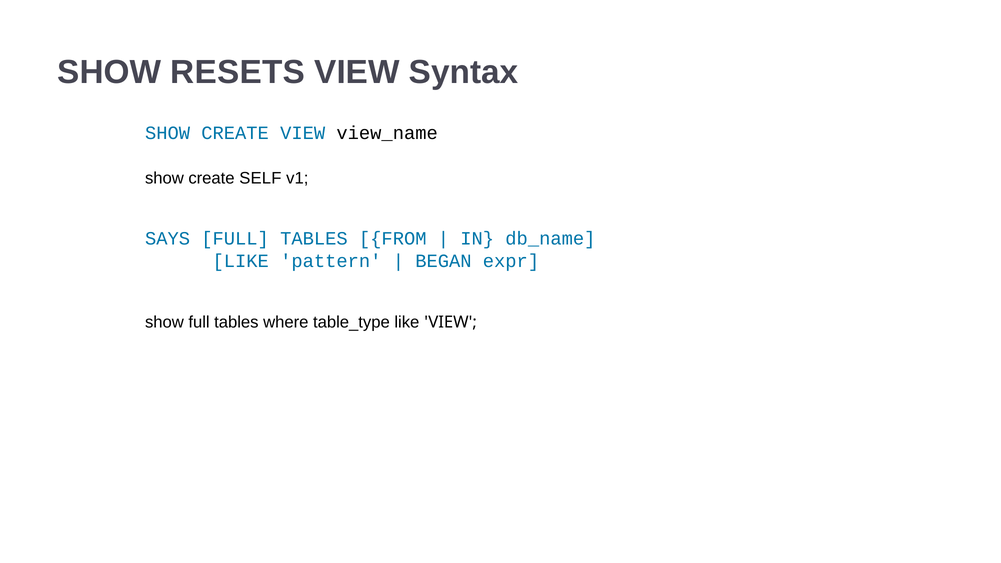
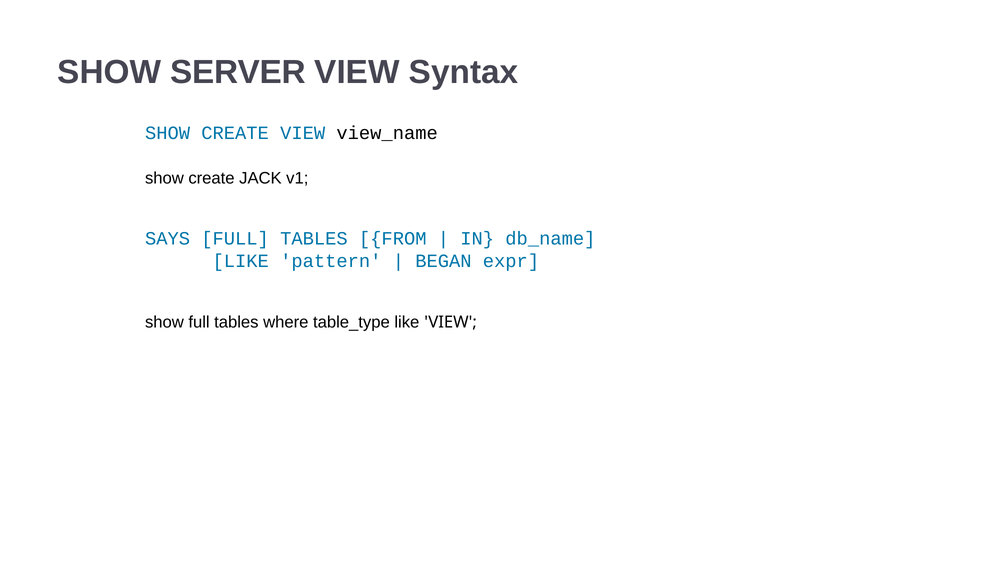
RESETS: RESETS -> SERVER (238, 72)
SELF: SELF -> JACK (260, 178)
